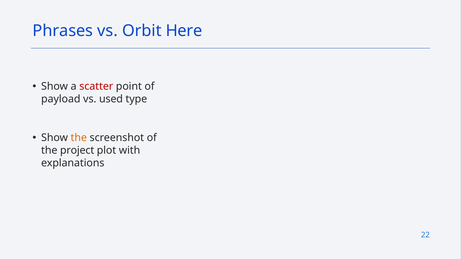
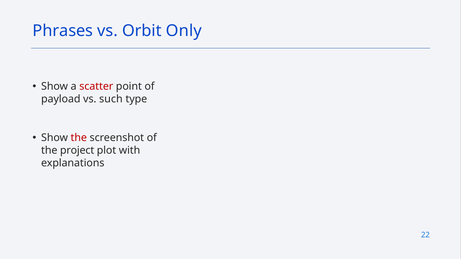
Here: Here -> Only (184, 31)
used: used -> such (111, 99)
the colour: orange -> red (79, 138)
